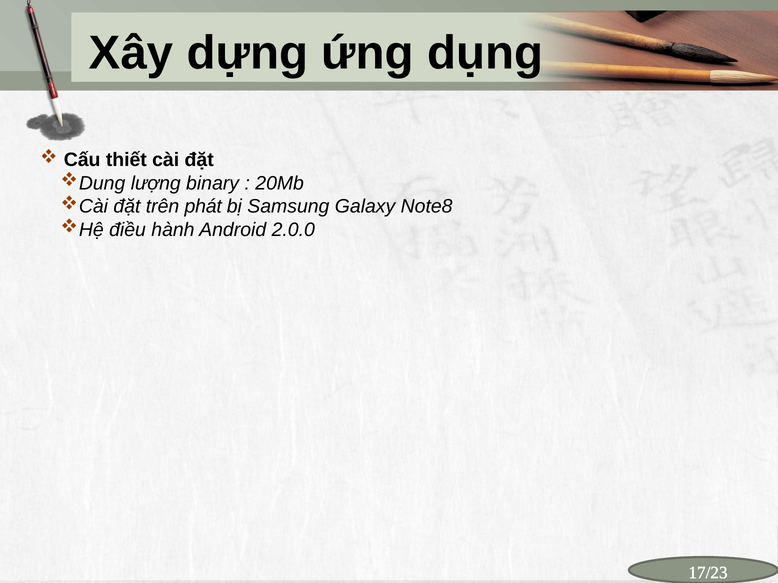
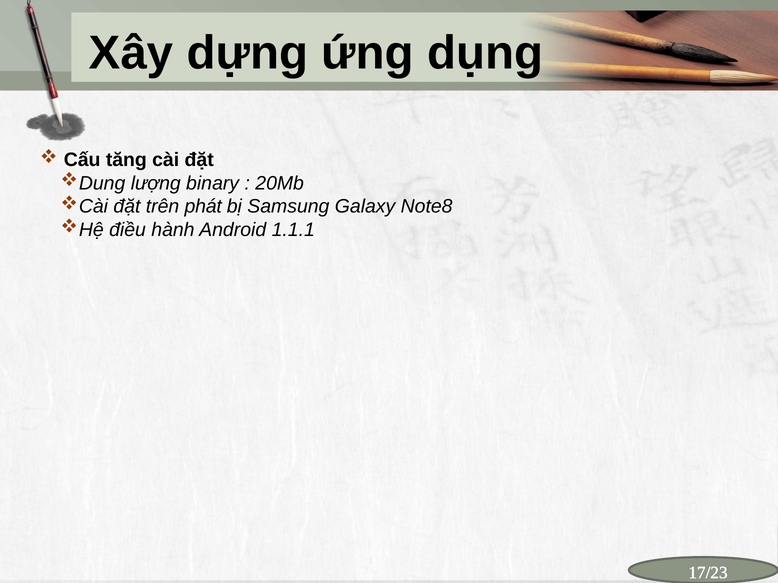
thiết: thiết -> tăng (126, 160)
2.0.0: 2.0.0 -> 1.1.1 (293, 230)
